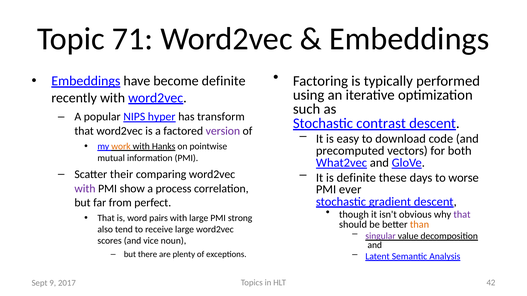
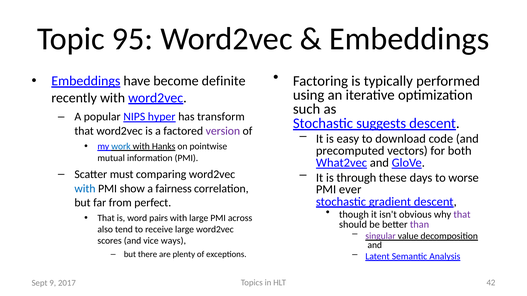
71: 71 -> 95 (133, 39)
contrast: contrast -> suggests (381, 124)
work colour: orange -> blue (121, 147)
their: their -> must (122, 175)
is definite: definite -> through (356, 178)
with colour: purple -> blue (85, 189)
process: process -> fairness (174, 189)
strong: strong -> across (240, 218)
than colour: orange -> purple (420, 225)
noun: noun -> ways (173, 241)
